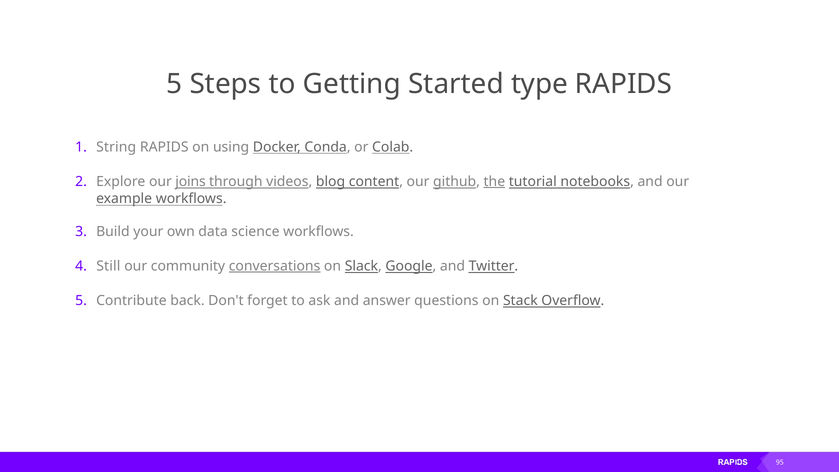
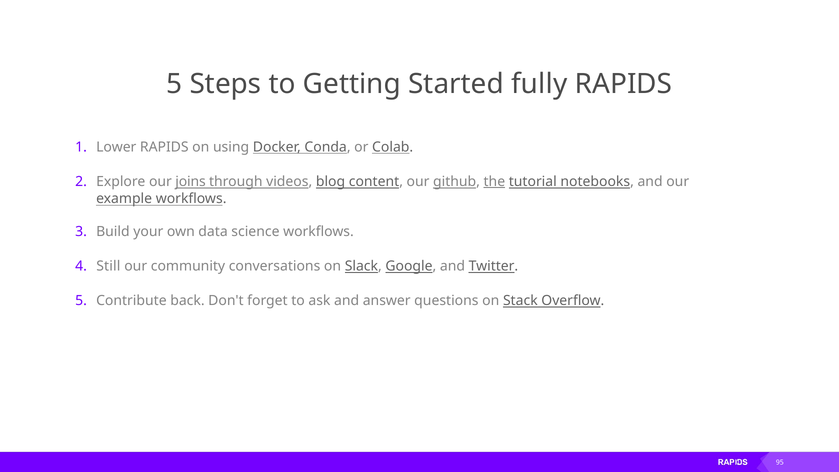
type: type -> fully (539, 84)
String: String -> Lower (116, 147)
conversations underline: present -> none (275, 266)
